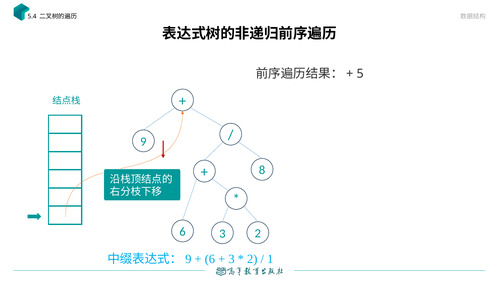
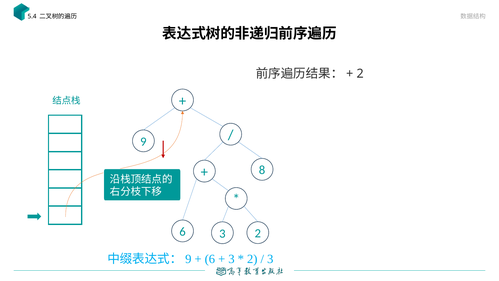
5: 5 -> 2 (360, 74)
1: 1 -> 3 (270, 259)
